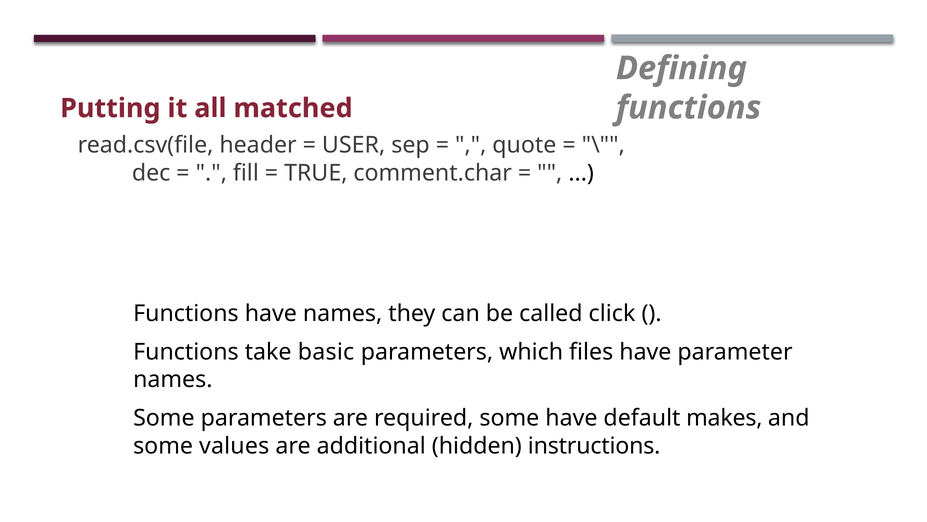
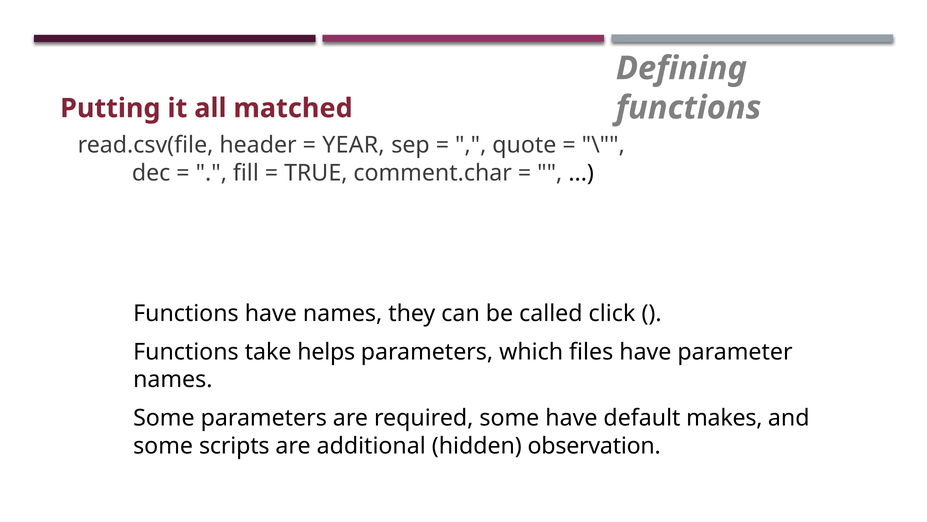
USER: USER -> YEAR (353, 145)
basic: basic -> helps (326, 352)
values: values -> scripts (234, 445)
instructions: instructions -> observation (594, 445)
